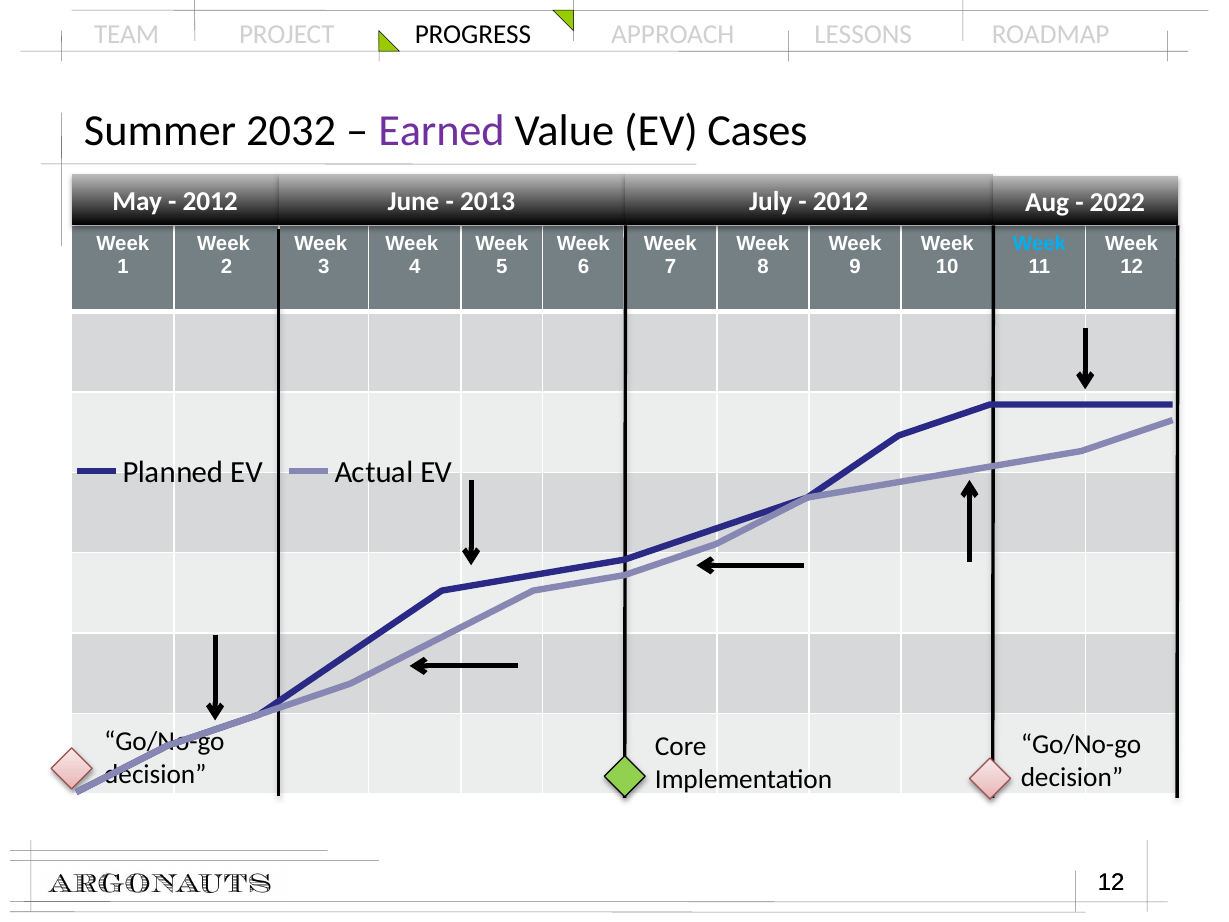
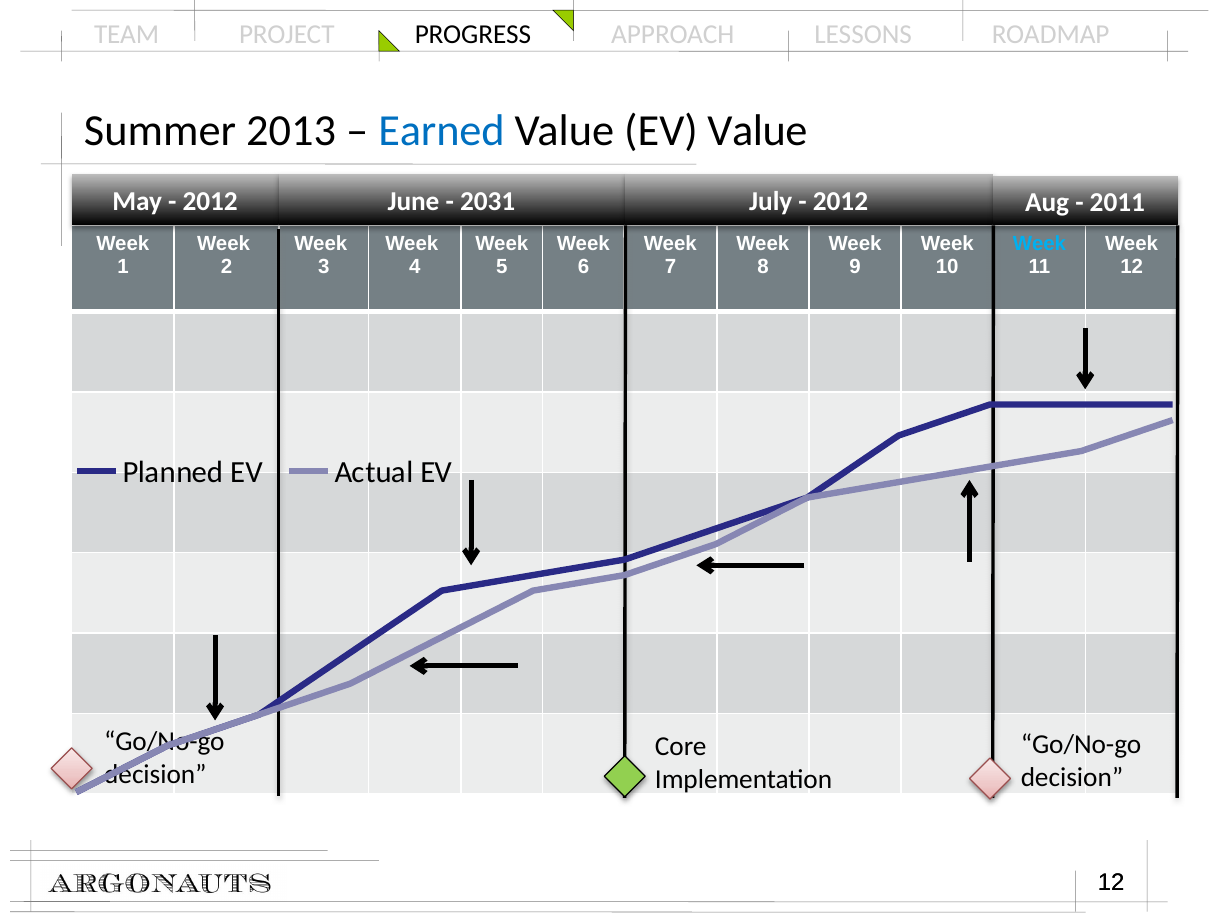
2032: 2032 -> 2013 (291, 131)
Earned colour: purple -> blue (441, 131)
EV Cases: Cases -> Value (757, 131)
2013: 2013 -> 2031 (488, 202)
2022: 2022 -> 2011 (1117, 203)
